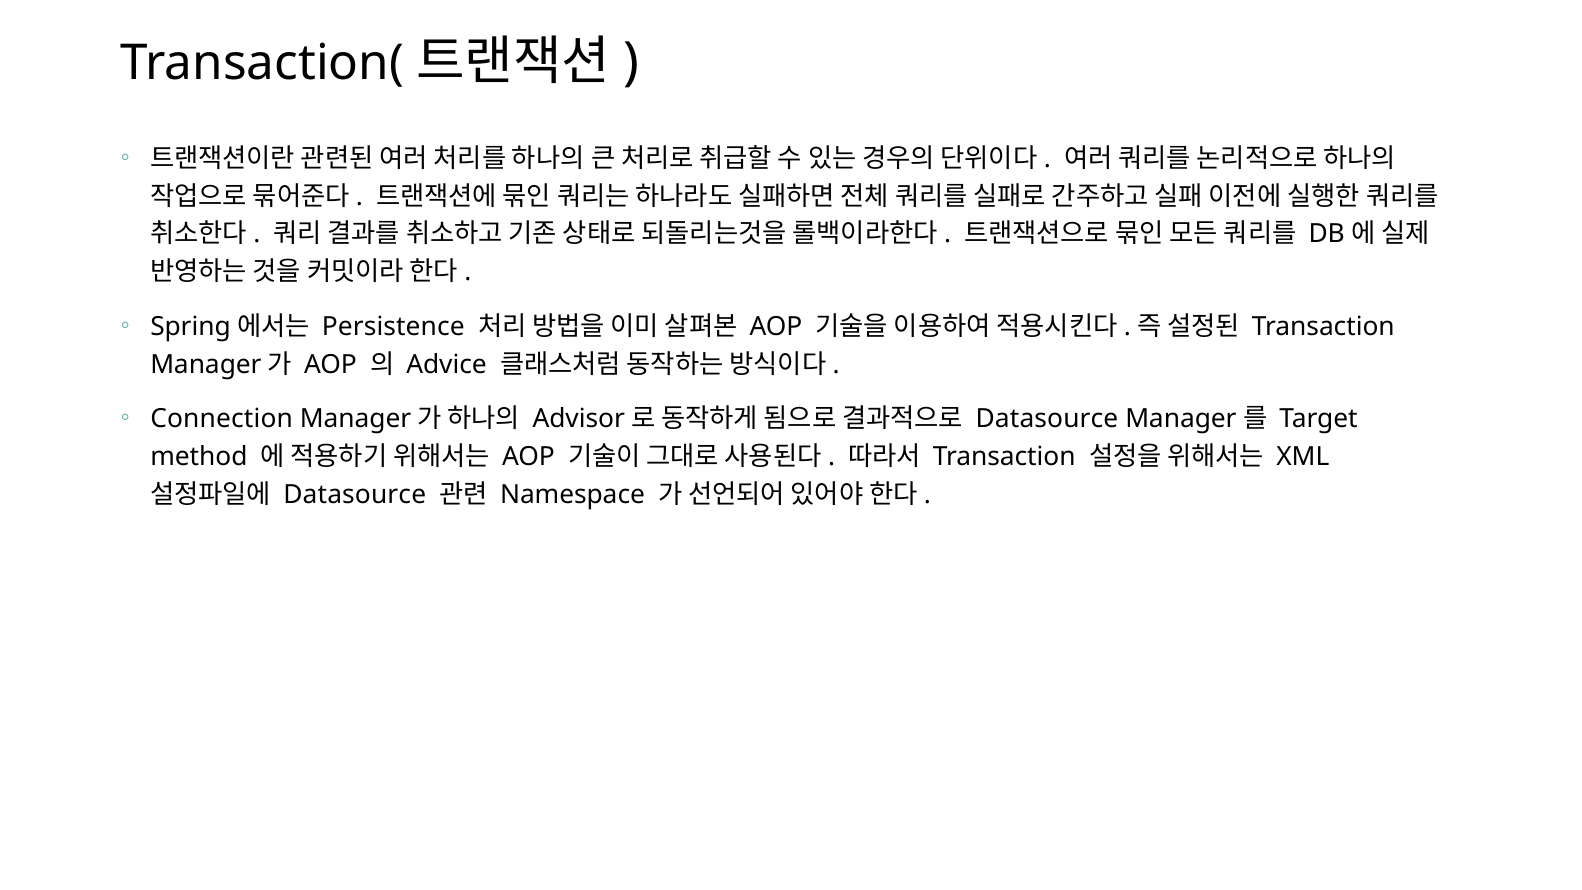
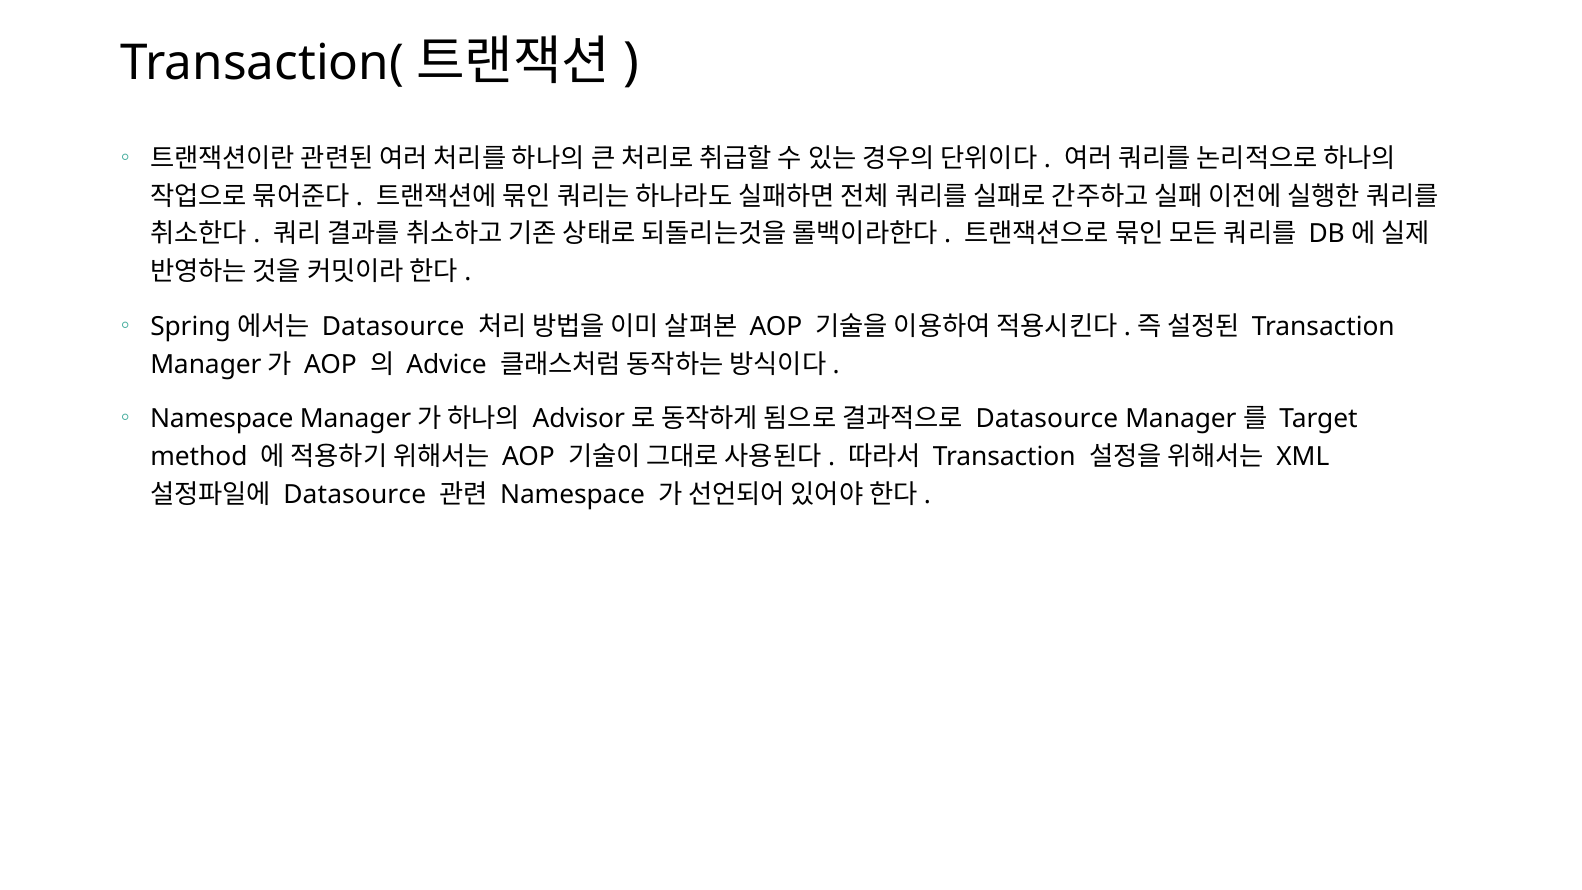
Persistence: Persistence -> Datasource (393, 326)
Connection: Connection -> Namespace (222, 419)
